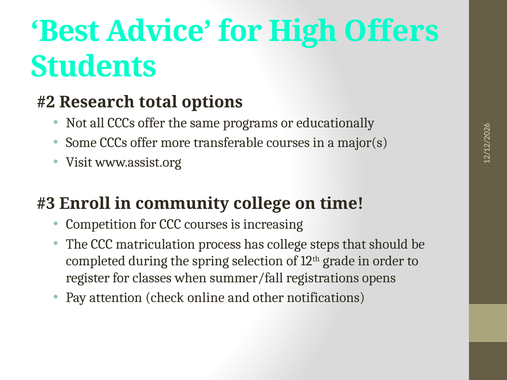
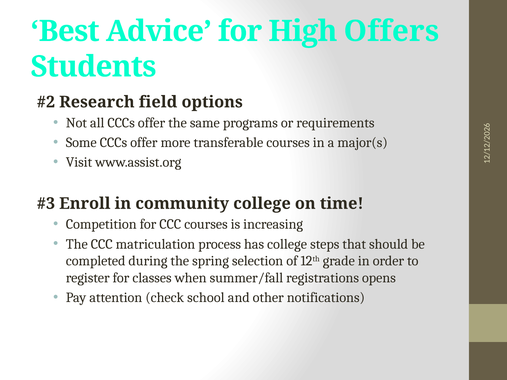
total: total -> field (158, 102)
educationally: educationally -> requirements (335, 123)
online: online -> school (206, 298)
